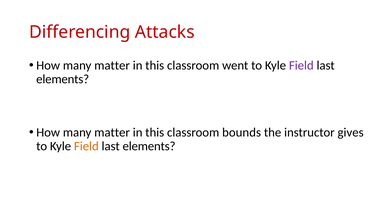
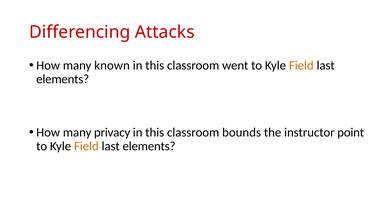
matter: matter -> known (112, 65)
Field colour: purple -> orange (301, 65)
matter: matter -> privacy (112, 132)
gives: gives -> point (351, 132)
